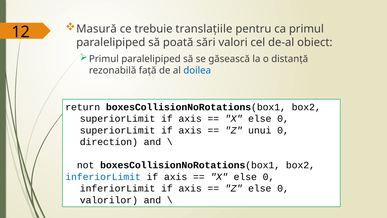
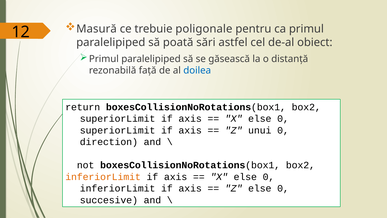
translațiile: translațiile -> poligonale (204, 29)
valori: valori -> astfel (233, 42)
inferiorLimit colour: blue -> orange (103, 177)
valorilor: valorilor -> succesive (109, 200)
